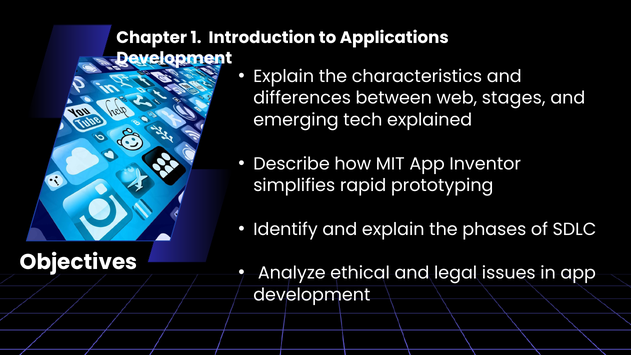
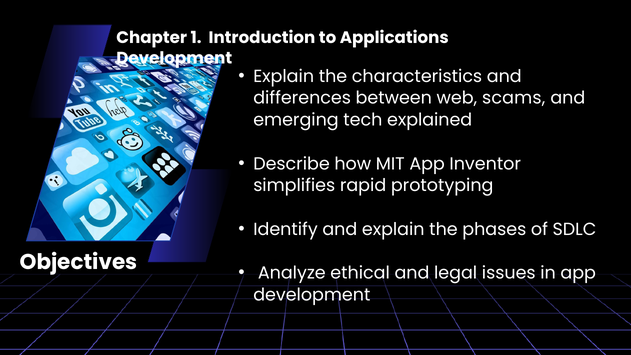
stages: stages -> scams (514, 98)
